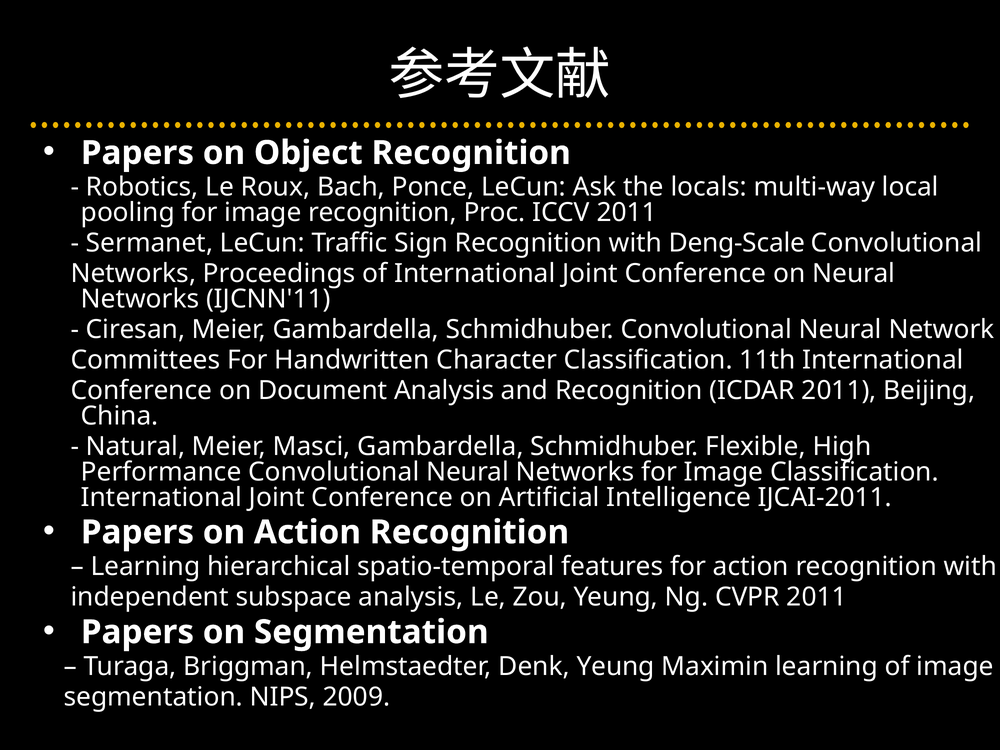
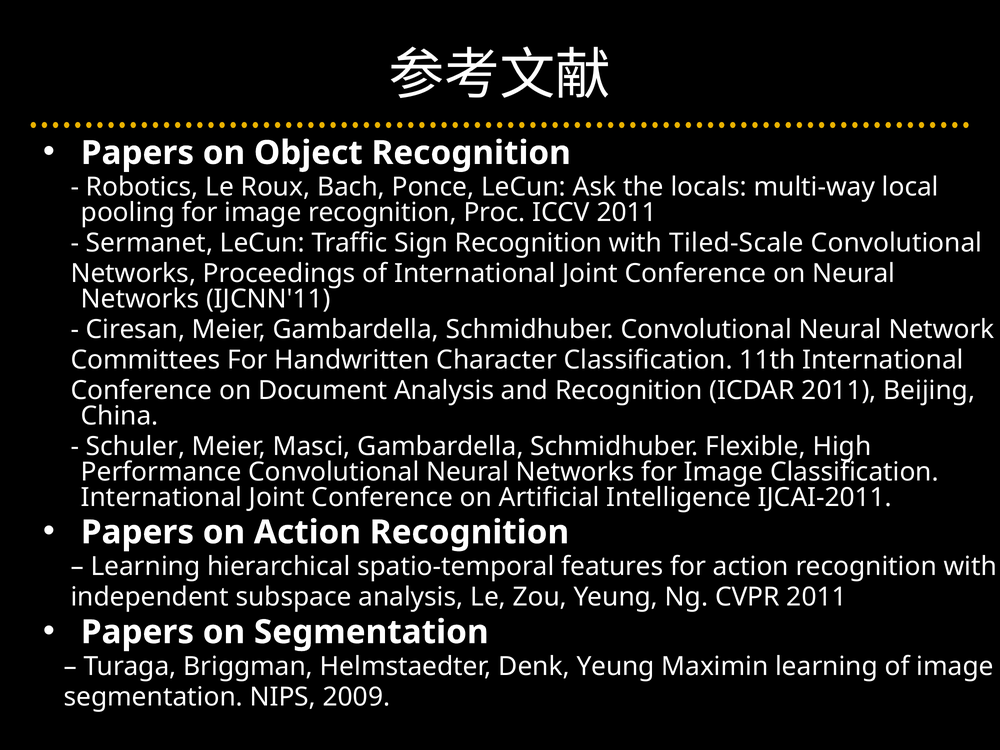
Deng-Scale: Deng-Scale -> Tiled-Scale (737, 243)
Natural: Natural -> Schuler (135, 447)
